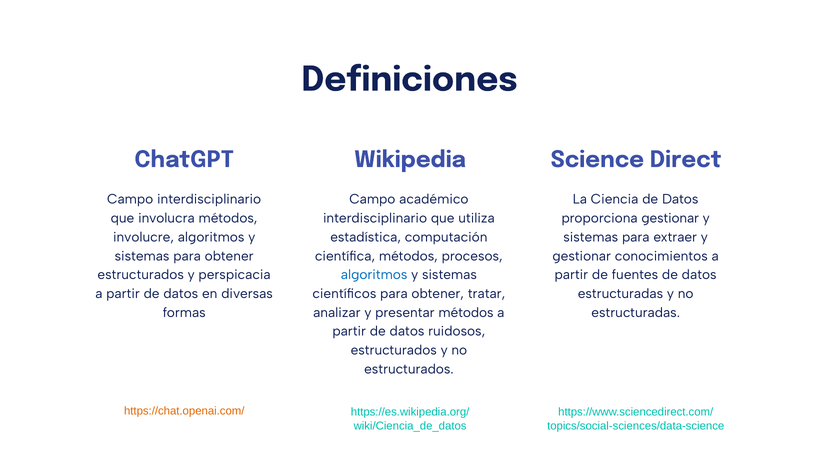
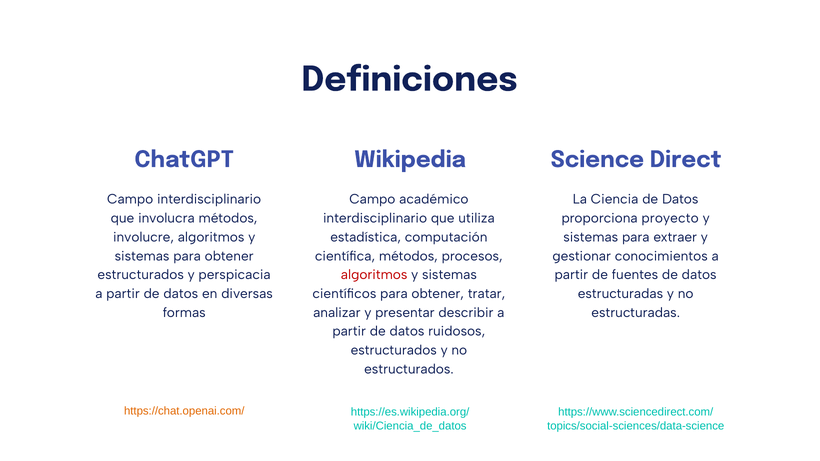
proporciona gestionar: gestionar -> proyecto (670, 218)
algoritmos colour: blue -> red (374, 275)
presentar métodos: métodos -> describir (466, 313)
